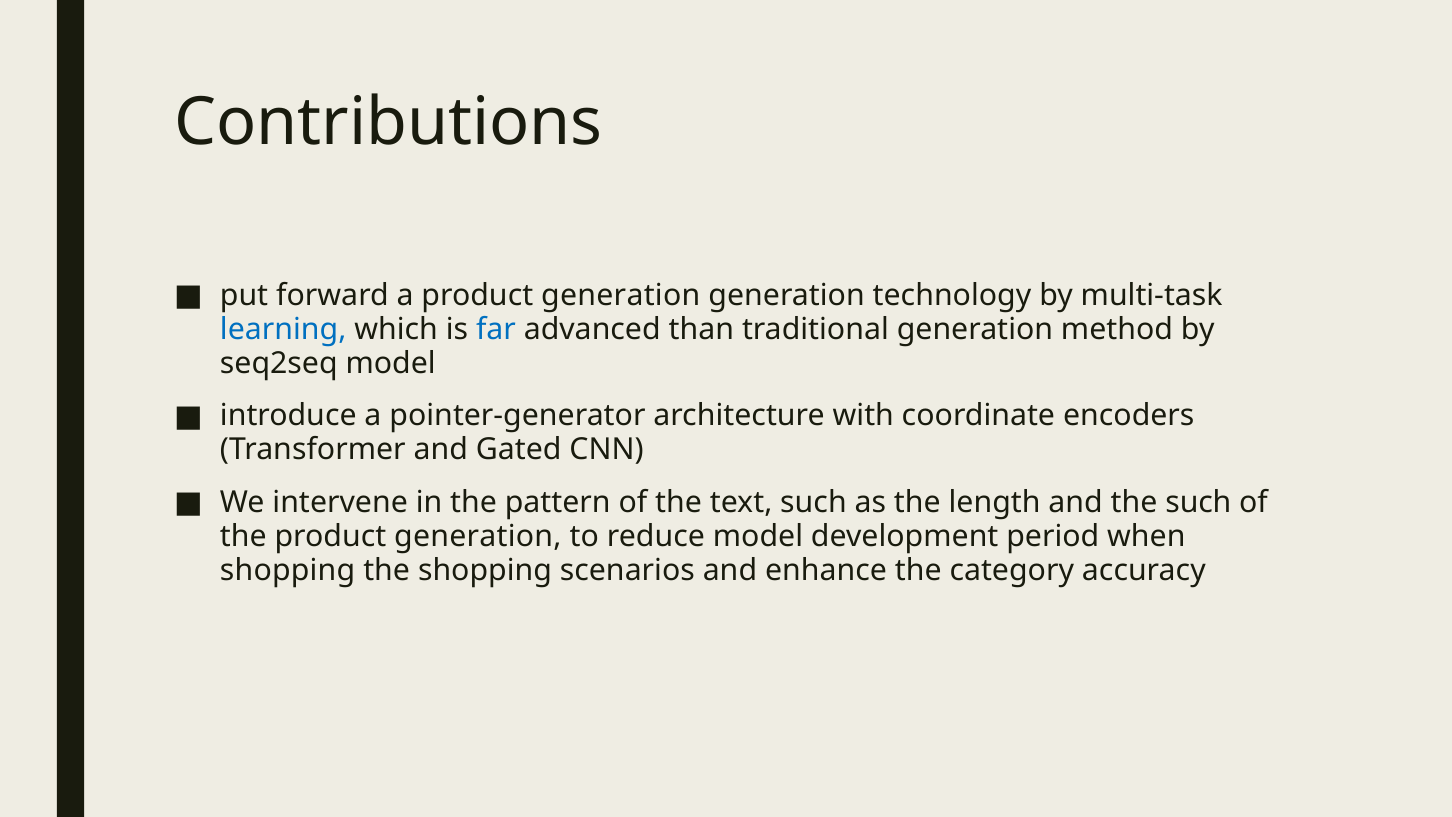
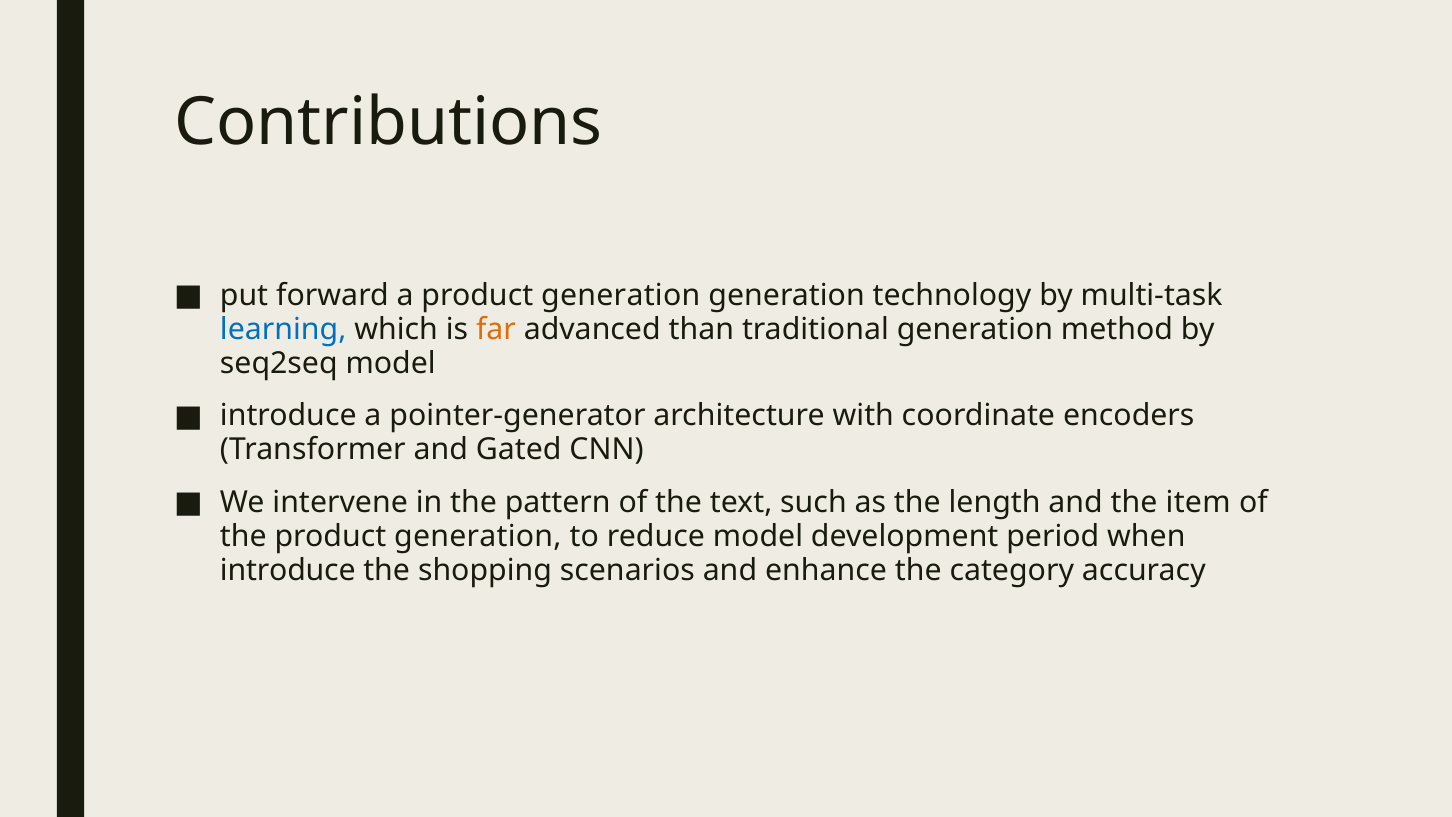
far colour: blue -> orange (496, 329)
the such: such -> item (1198, 502)
shopping: shopping -> introduce (288, 570)
